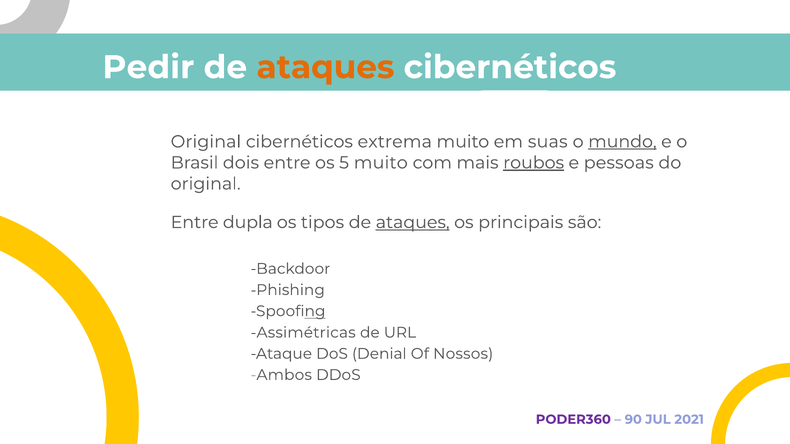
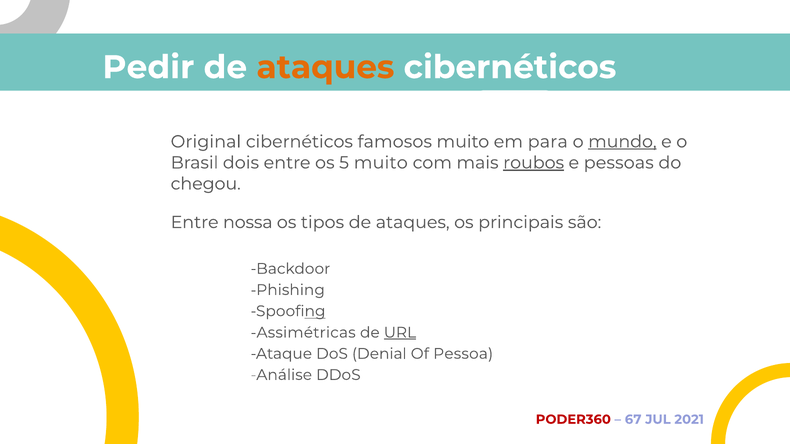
extrema: extrema -> famosos (395, 142)
suas: suas -> para (548, 142)
original: original -> chegou (206, 184)
dupla: dupla -> nossa (248, 223)
ataques underline: present -> none (413, 223)
URL underline: none -> present (400, 333)
Nossos: Nossos -> Pessoa (463, 354)
Ambos: Ambos -> Análise (281, 375)
PODER360 colour: purple -> red (573, 420)
90: 90 -> 67 (633, 420)
